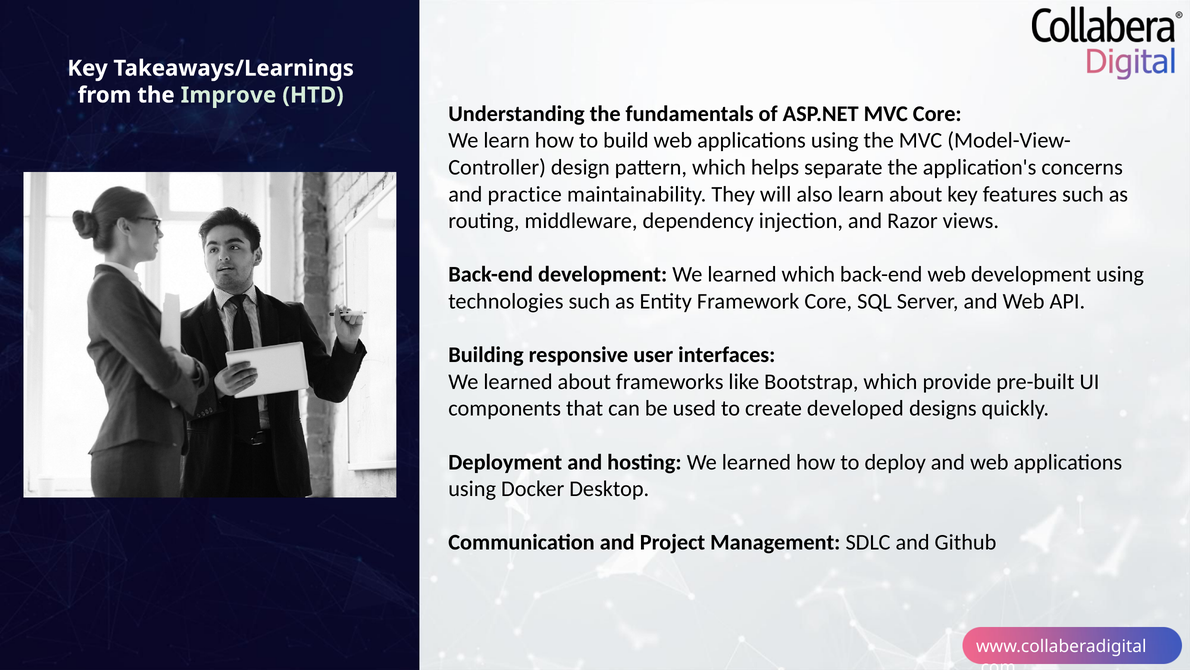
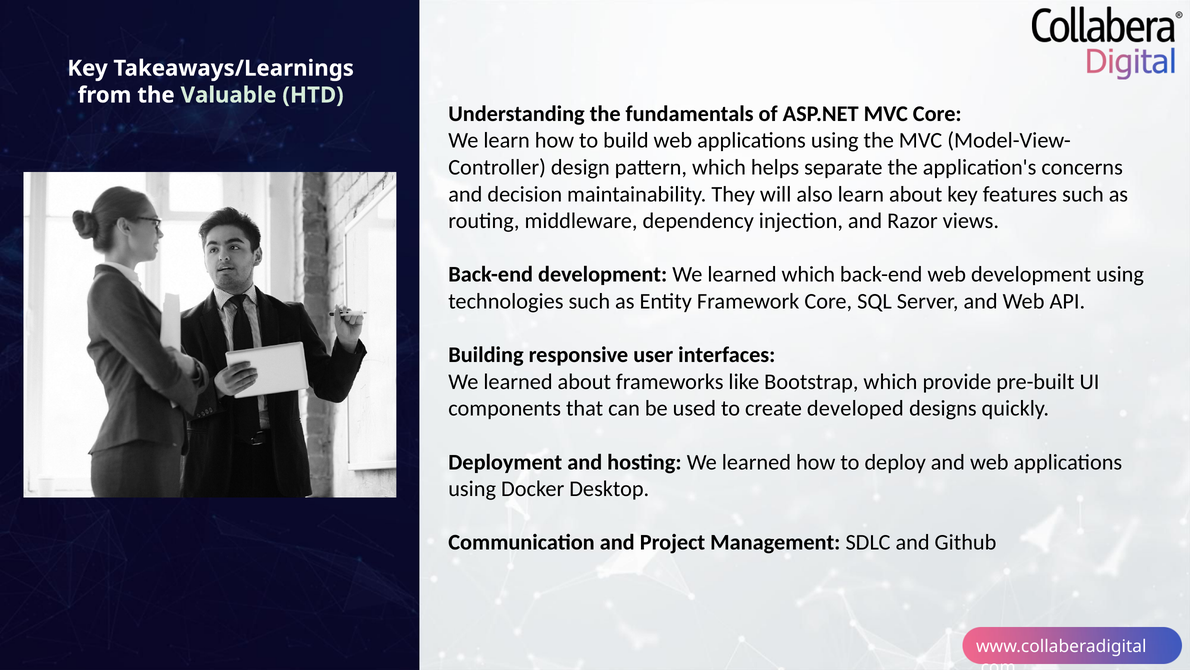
Improve: Improve -> Valuable (229, 95)
practice: practice -> decision (525, 194)
